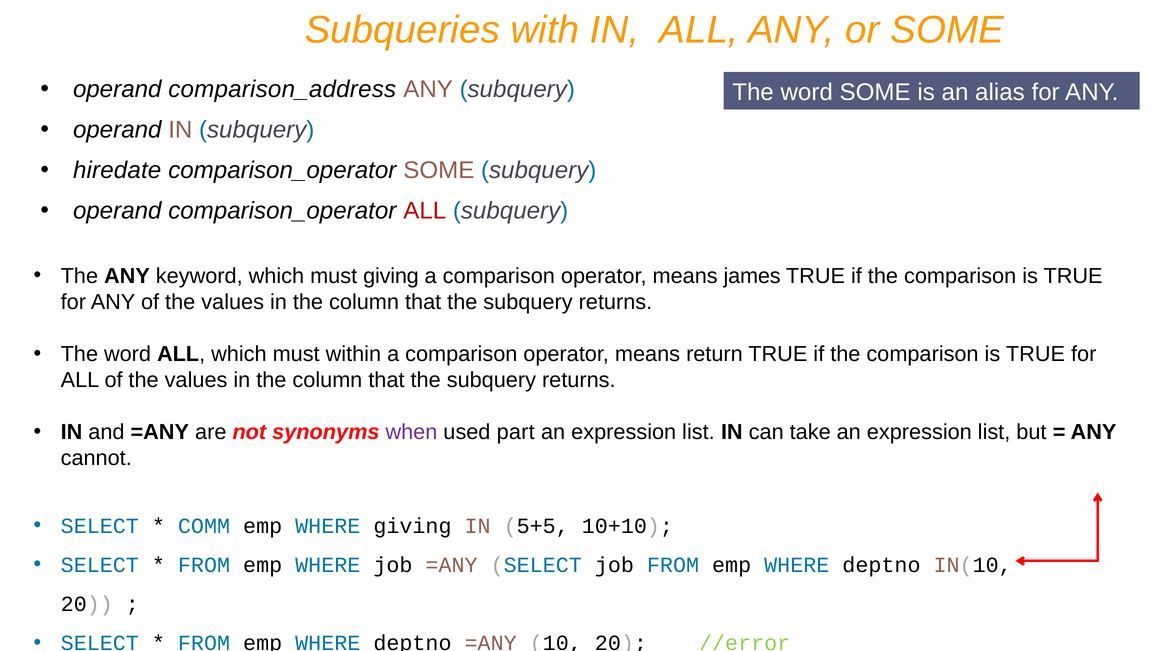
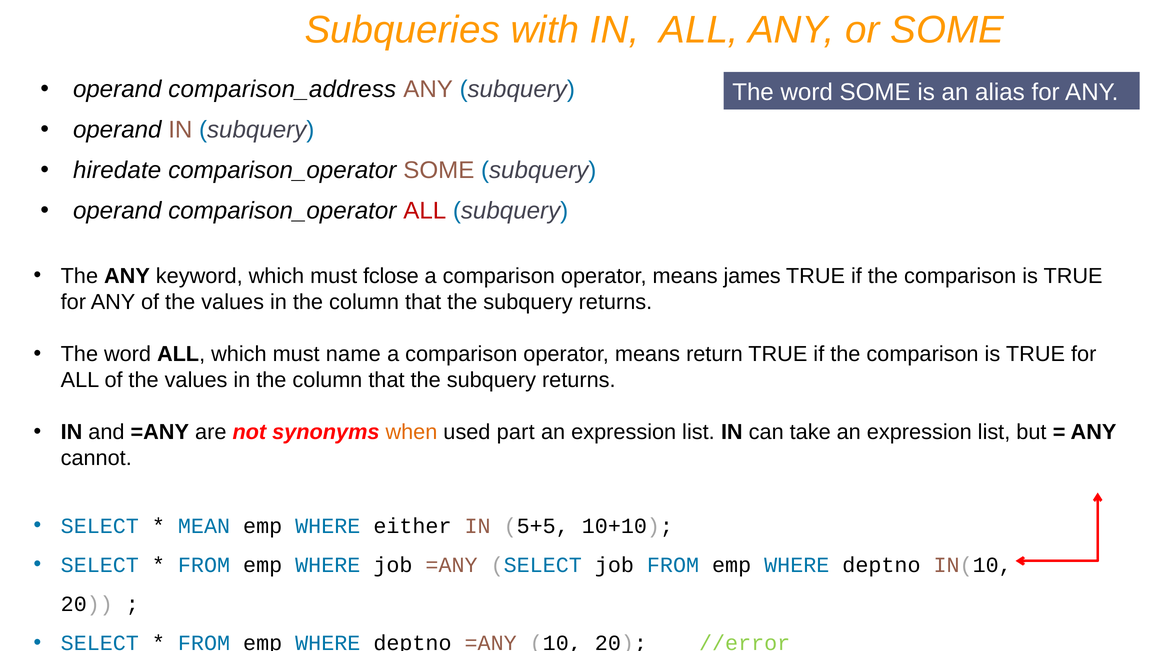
must giving: giving -> fclose (391, 276)
within: within -> name (353, 354)
when colour: purple -> orange (411, 432)
COMM: COMM -> MEAN (204, 526)
WHERE giving: giving -> either (412, 526)
